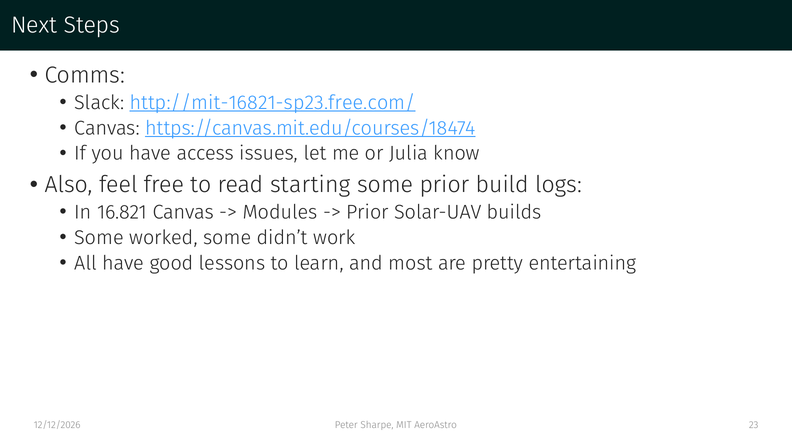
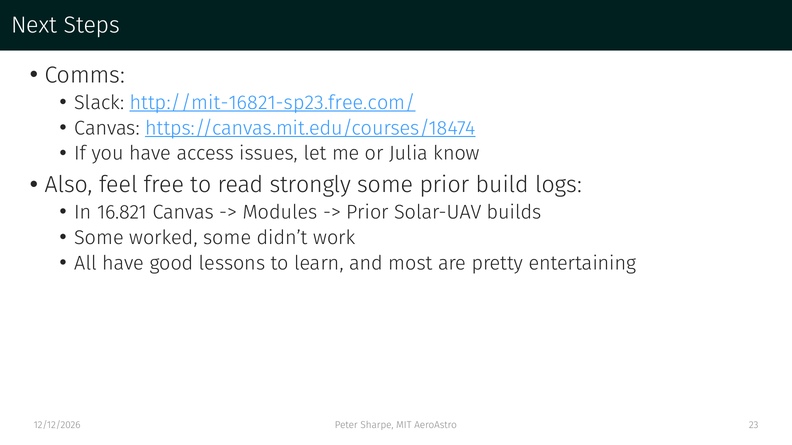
starting: starting -> strongly (310, 185)
